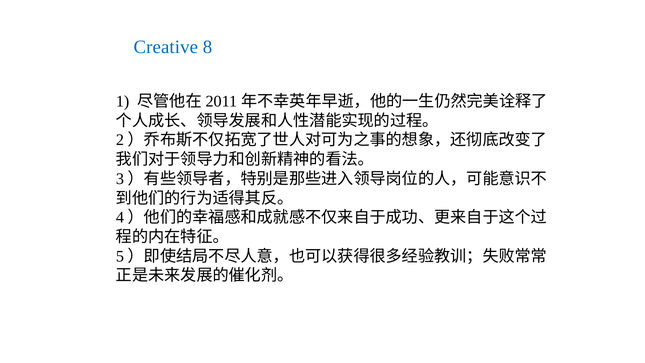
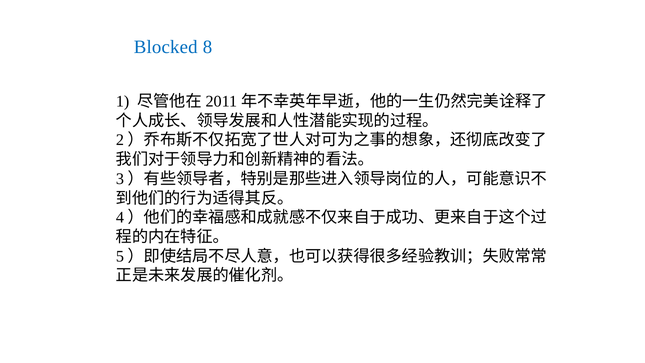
Creative: Creative -> Blocked (166, 47)
